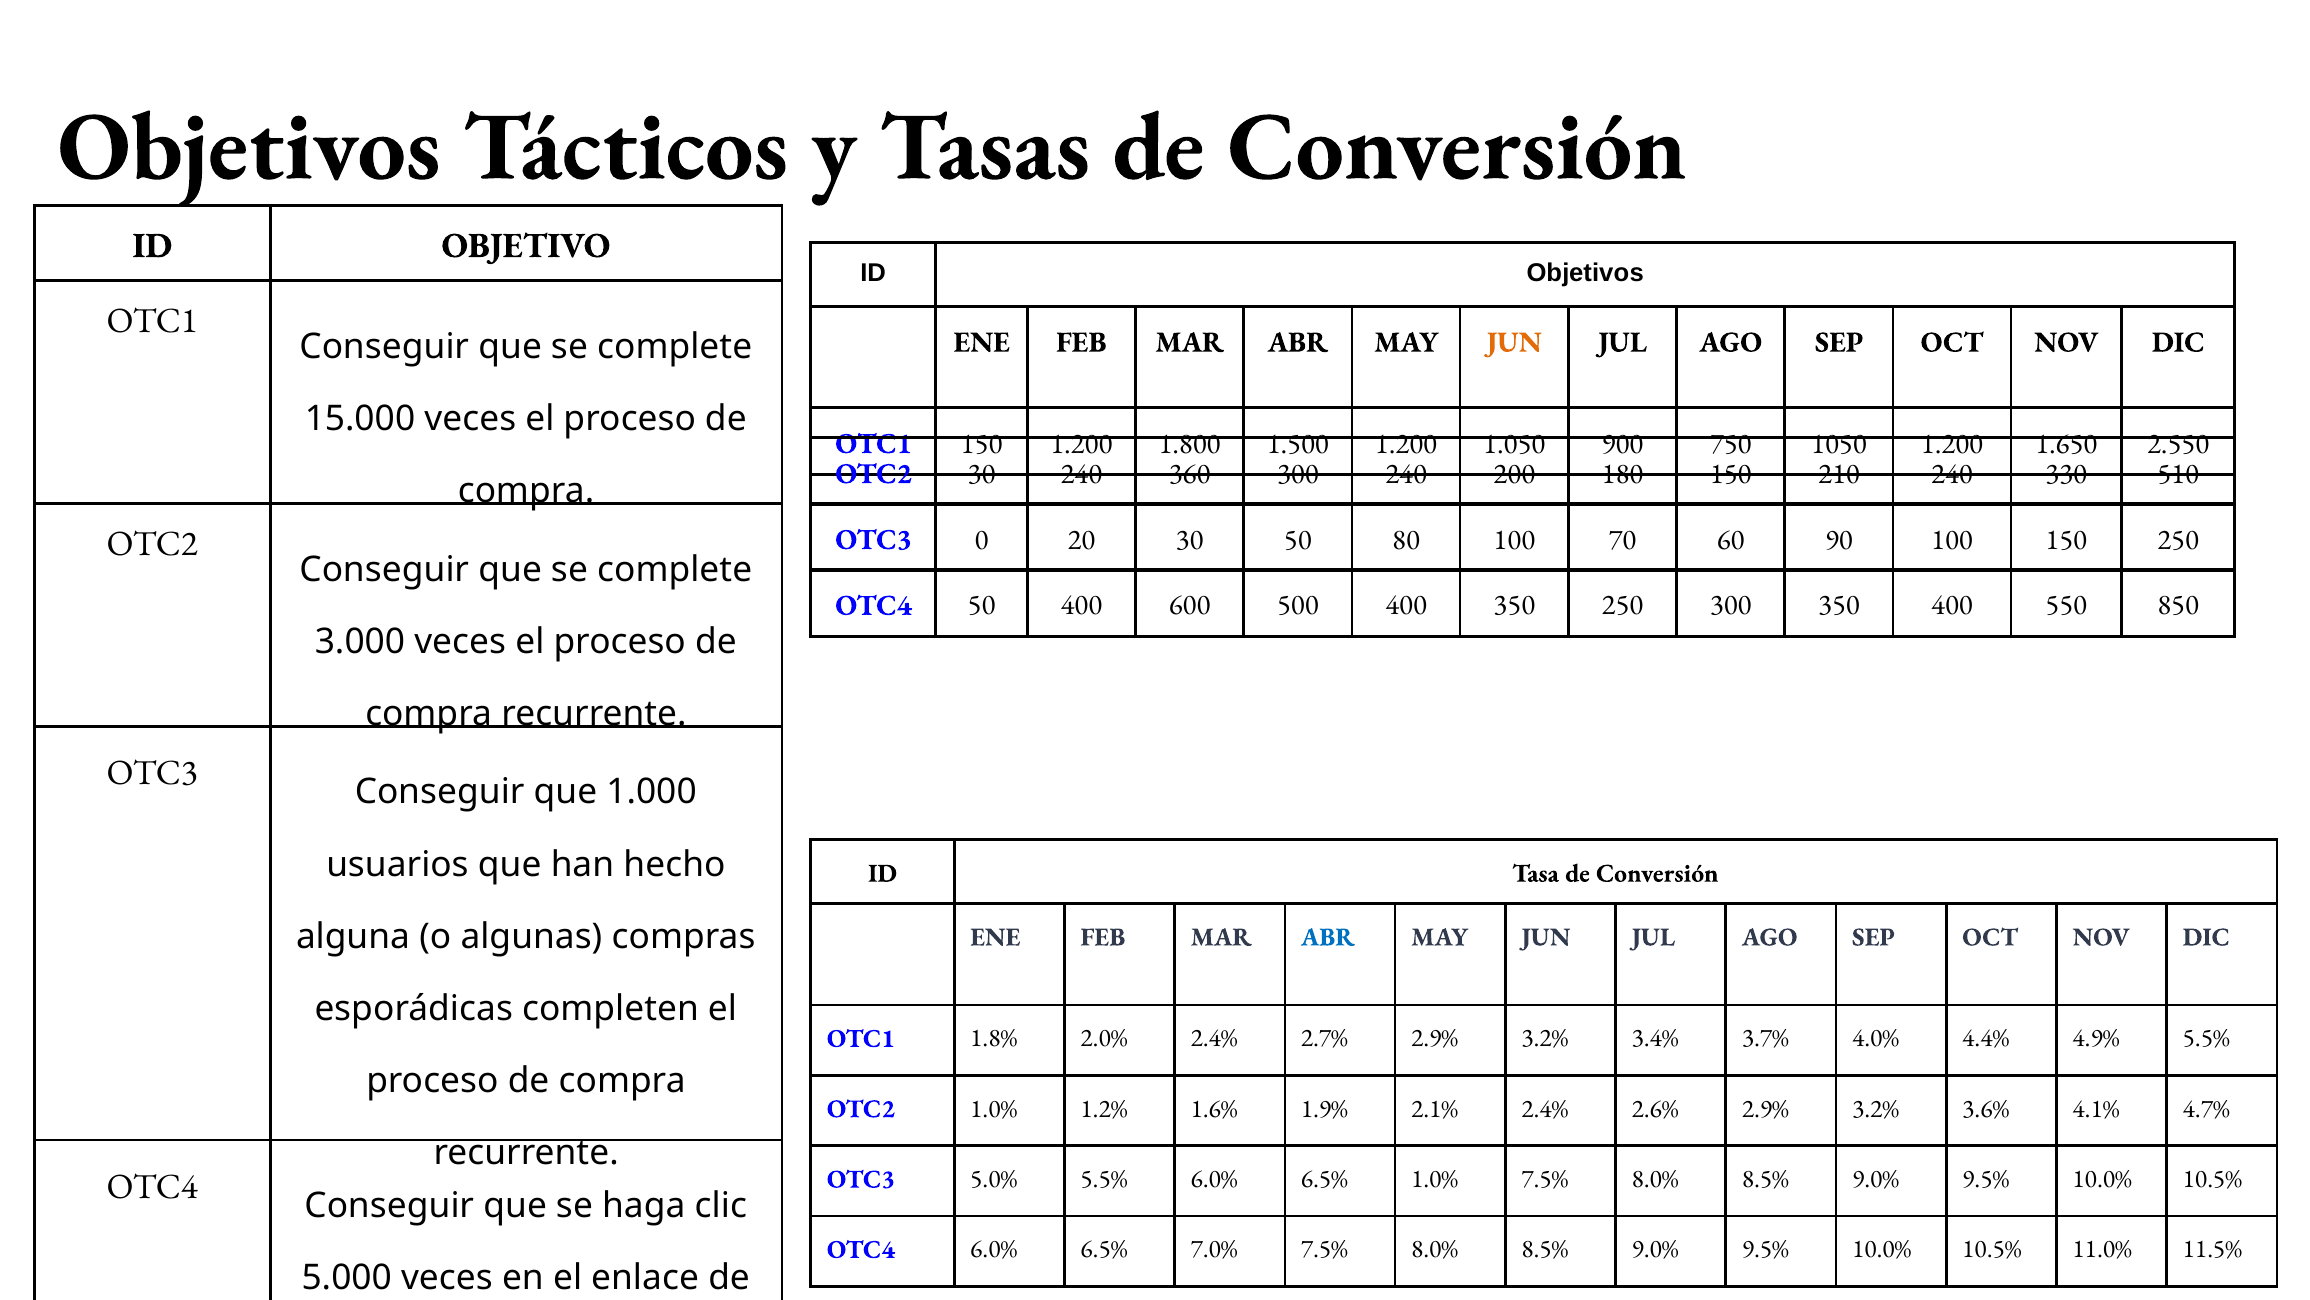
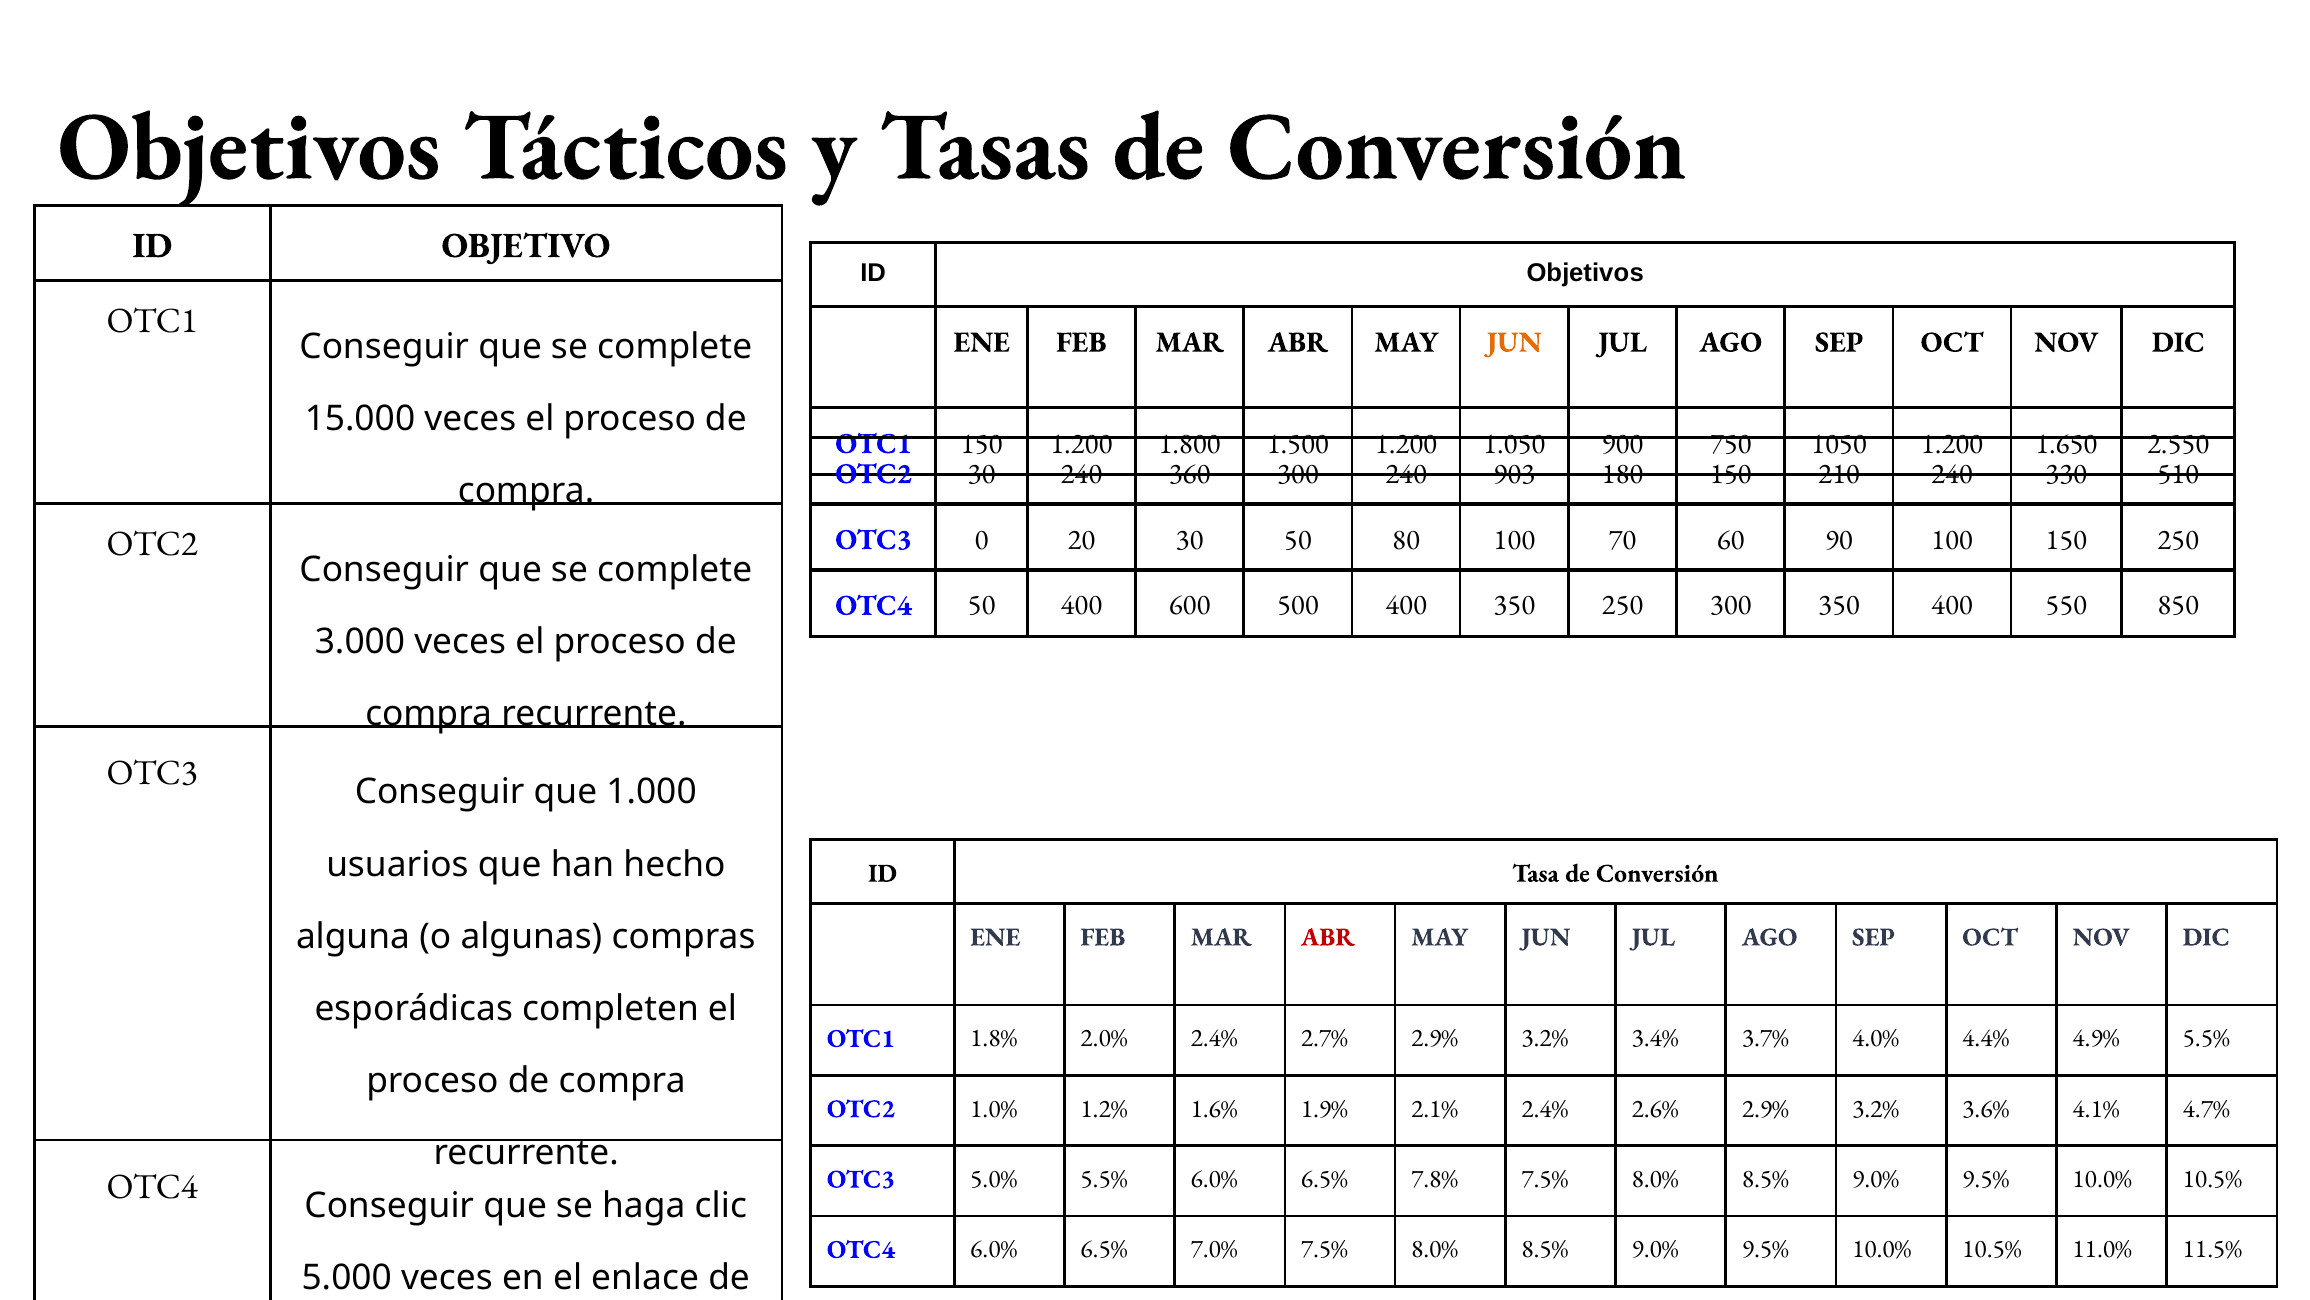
200: 200 -> 903 (1514, 473)
ABR colour: blue -> red (1328, 937)
6.5% 1.0%: 1.0% -> 7.8% (1435, 1179)
